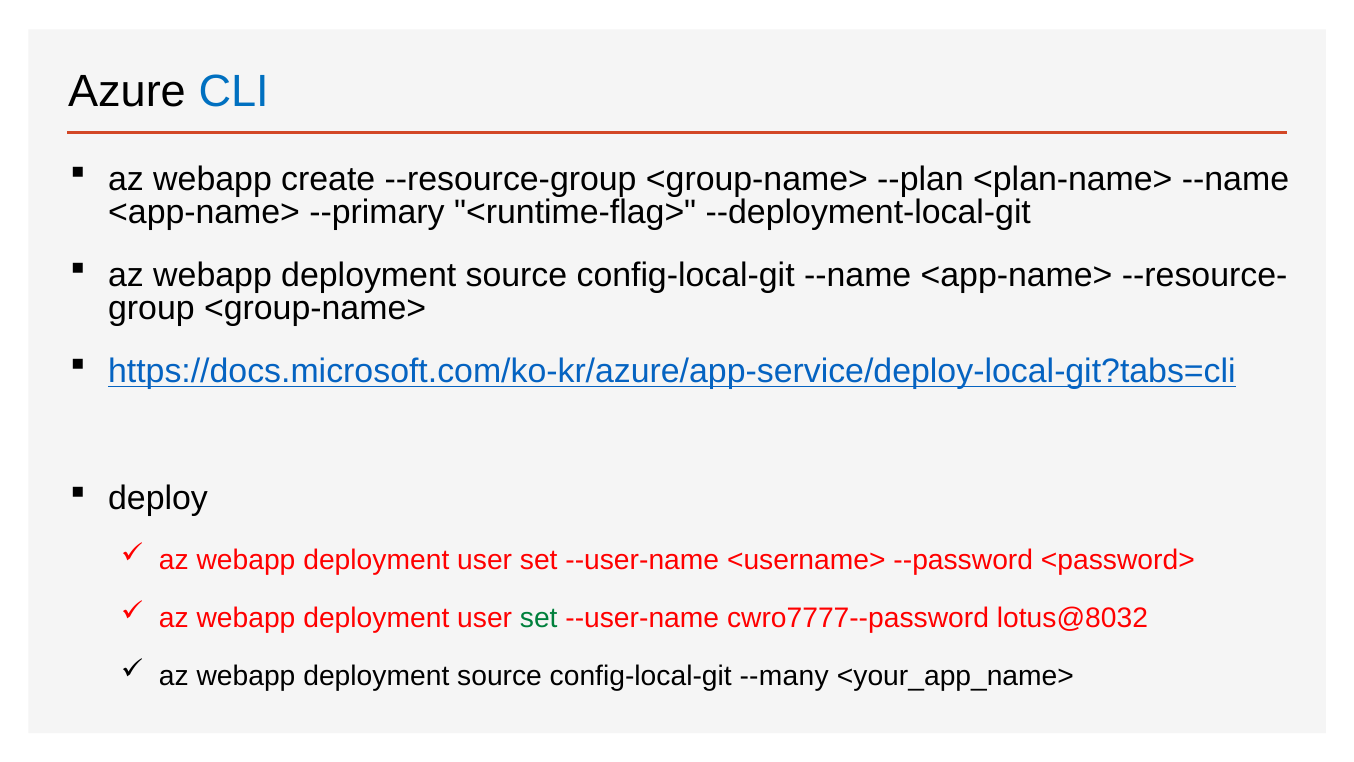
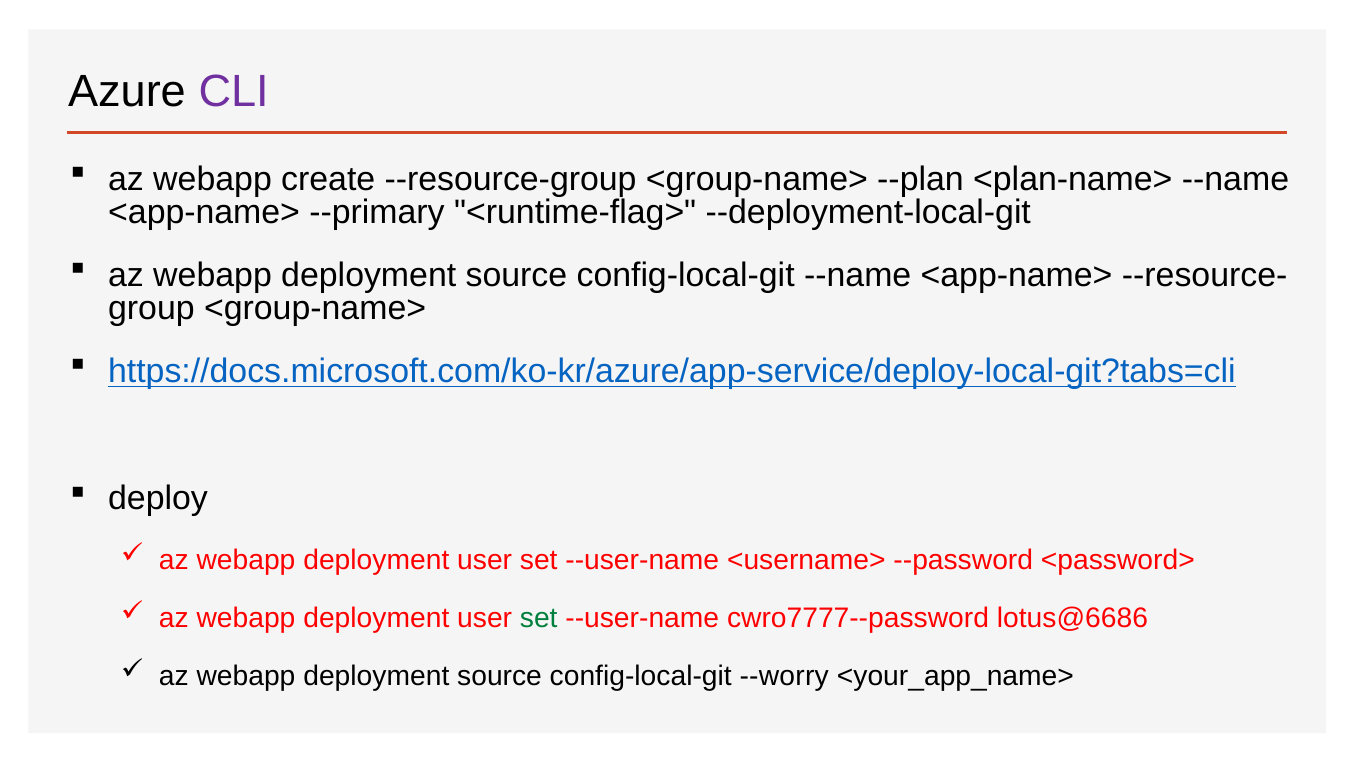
CLI colour: blue -> purple (234, 92)
lotus@8032: lotus@8032 -> lotus@6686 (1072, 618)
--many: --many -> --worry (784, 676)
